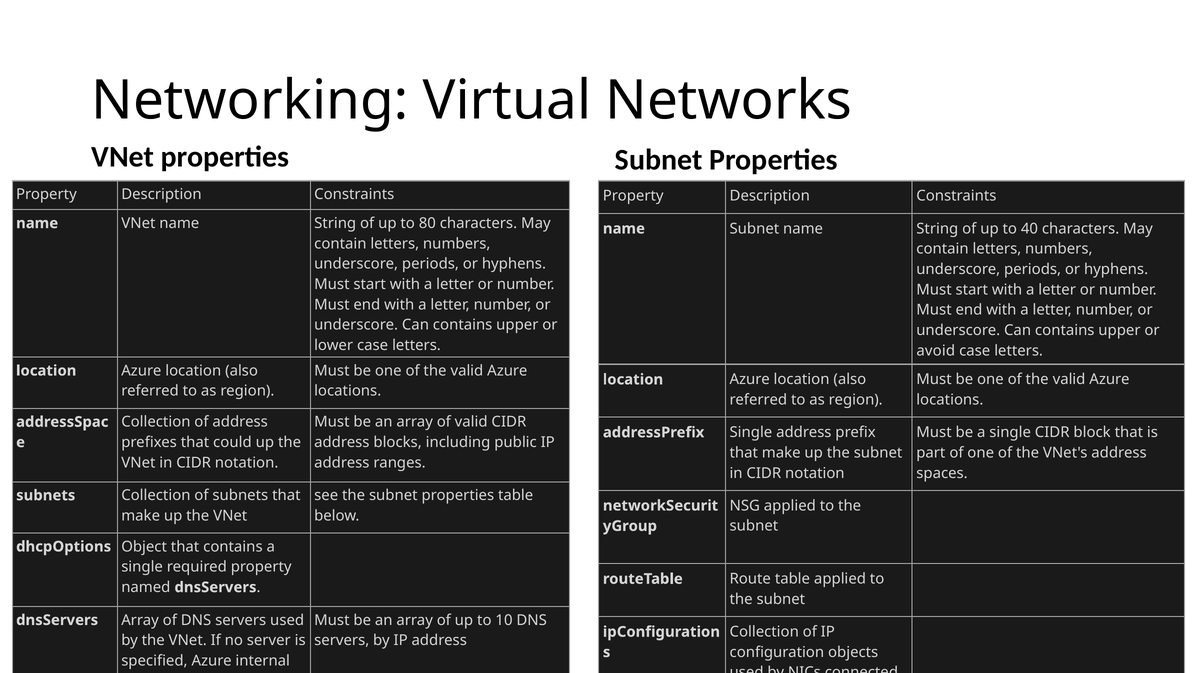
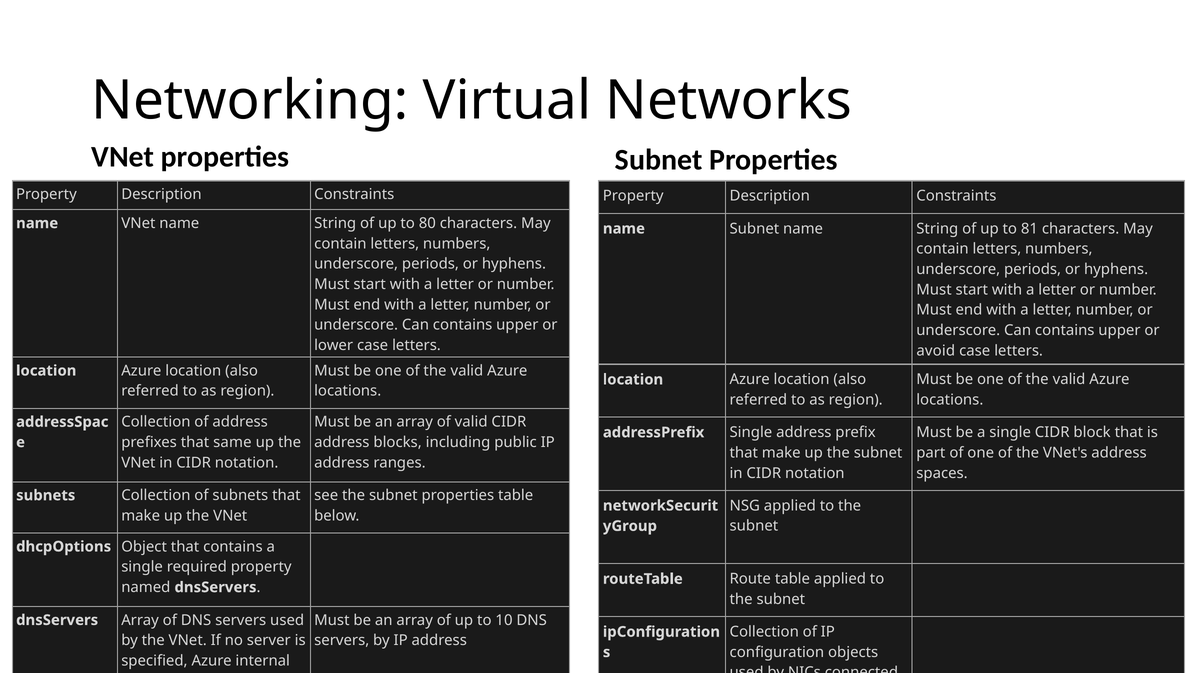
40: 40 -> 81 (1029, 229)
could: could -> same (232, 442)
